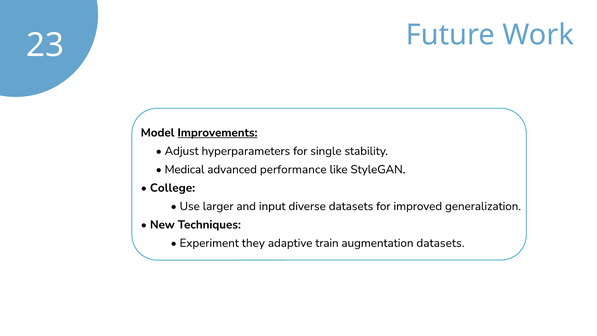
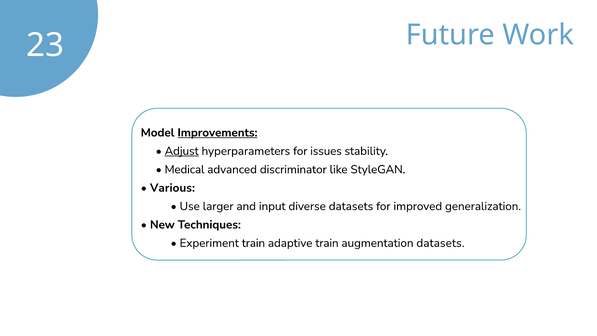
Adjust underline: none -> present (182, 151)
single: single -> issues (326, 151)
performance: performance -> discriminator (293, 169)
College: College -> Various (172, 188)
Experiment they: they -> train (253, 243)
